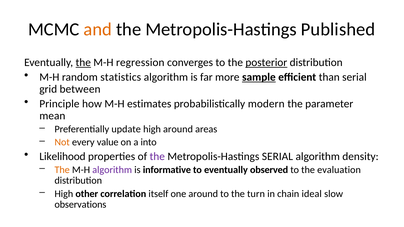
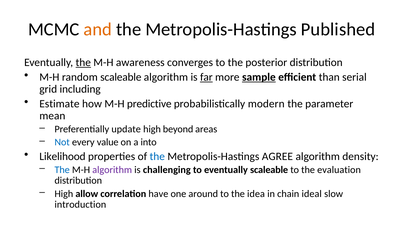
regression: regression -> awareness (140, 63)
posterior underline: present -> none (266, 63)
random statistics: statistics -> scaleable (121, 77)
far underline: none -> present (206, 77)
between: between -> including (80, 89)
Principle: Principle -> Estimate (59, 104)
estimates: estimates -> predictive (149, 104)
high around: around -> beyond (178, 129)
Not colour: orange -> blue (62, 142)
the colour: purple -> blue (157, 156)
Metropolis-Hastings SERIAL: SERIAL -> AGREE (277, 156)
The colour: orange -> blue (62, 170)
informative: informative -> challenging (167, 170)
eventually observed: observed -> scaleable (269, 170)
other: other -> allow (87, 194)
itself: itself -> have (158, 194)
turn: turn -> idea (256, 194)
observations: observations -> introduction (80, 205)
